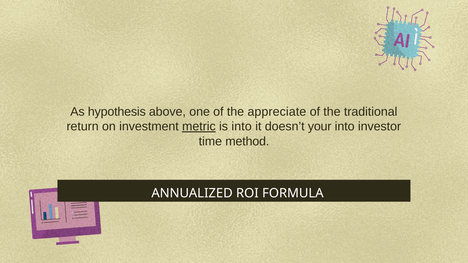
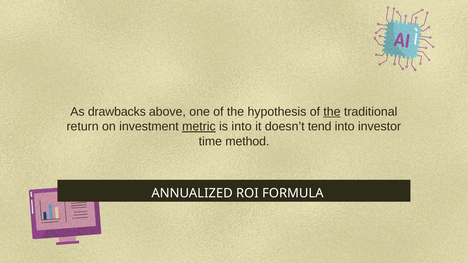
hypothesis: hypothesis -> drawbacks (117, 112)
appreciate: appreciate -> hypothesis (277, 112)
the underline: none -> present (332, 112)
your: your -> tend (320, 127)
